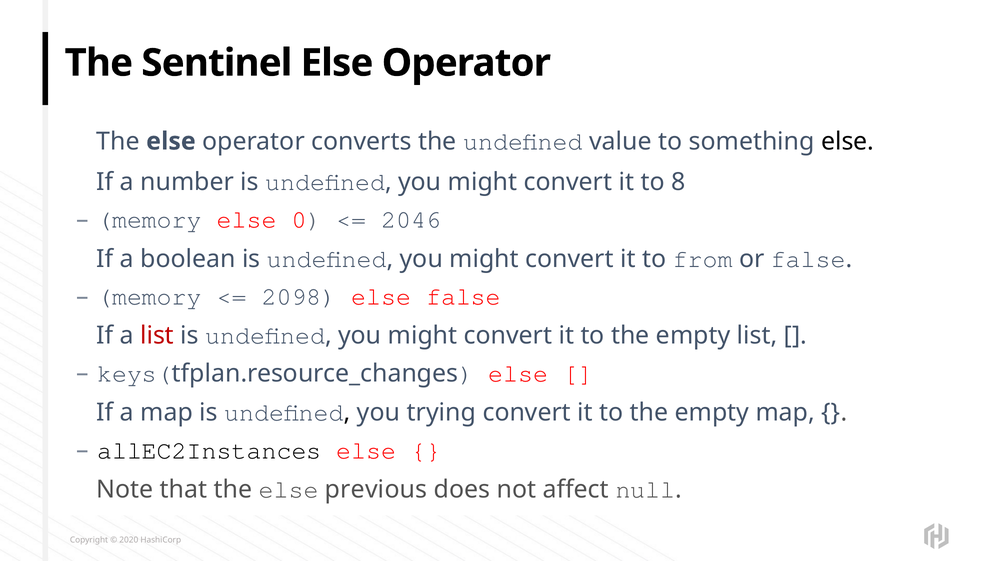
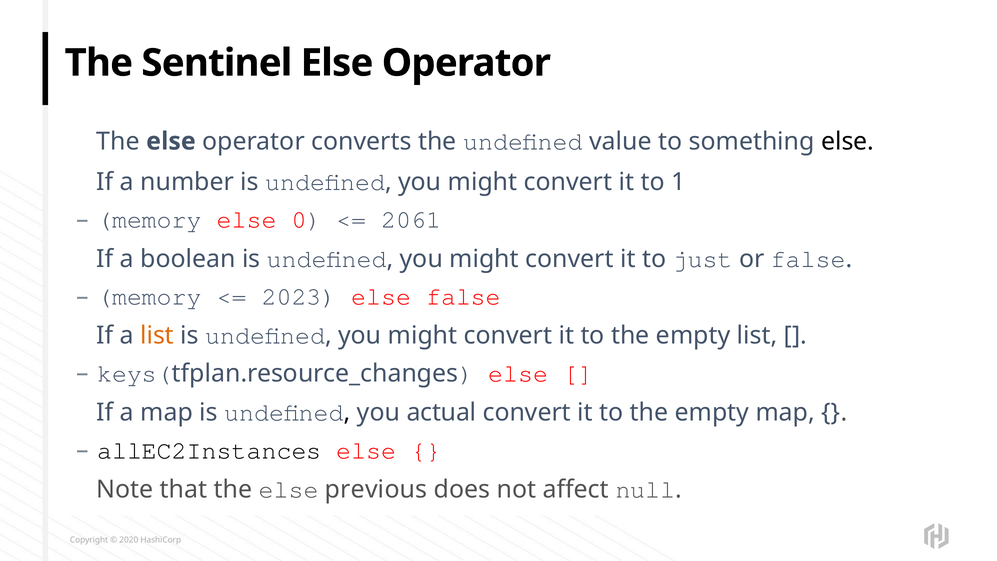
8: 8 -> 1 (678, 182)
2046: 2046 -> 2061 (411, 220)
from: from -> just (703, 259)
2098: 2098 -> 2023 (299, 296)
list colour: red -> orange (157, 336)
trying: trying -> actual (441, 412)
